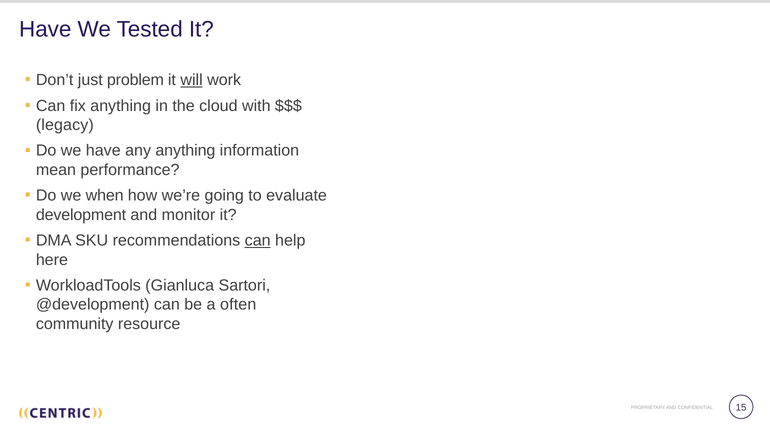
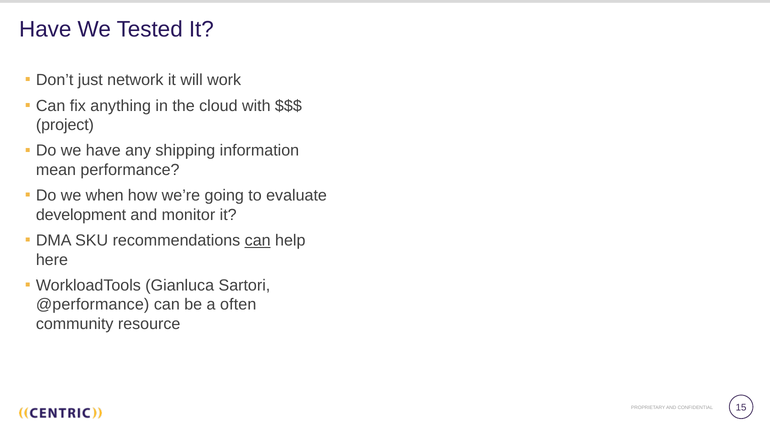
problem: problem -> network (135, 80)
will underline: present -> none (192, 80)
legacy: legacy -> project (65, 125)
any anything: anything -> shipping (185, 151)
@development: @development -> @performance (93, 305)
